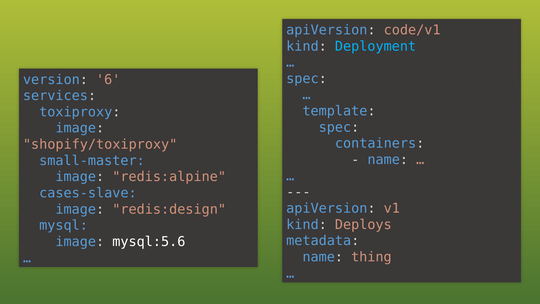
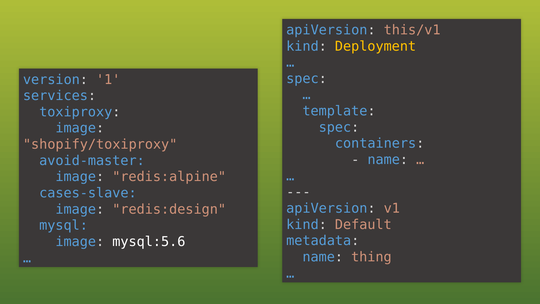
code/v1: code/v1 -> this/v1 (412, 30)
Deployment colour: light blue -> yellow (376, 46)
6: 6 -> 1 (108, 79)
small-master: small-master -> avoid-master (92, 160)
Deploys: Deploys -> Default (363, 224)
